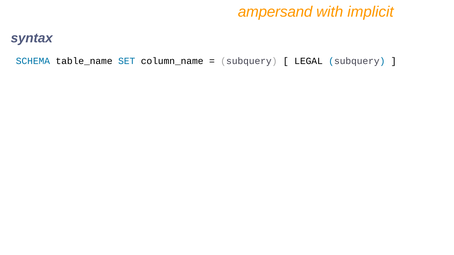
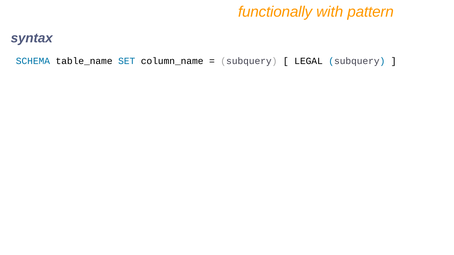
ampersand: ampersand -> functionally (275, 12)
implicit: implicit -> pattern (371, 12)
